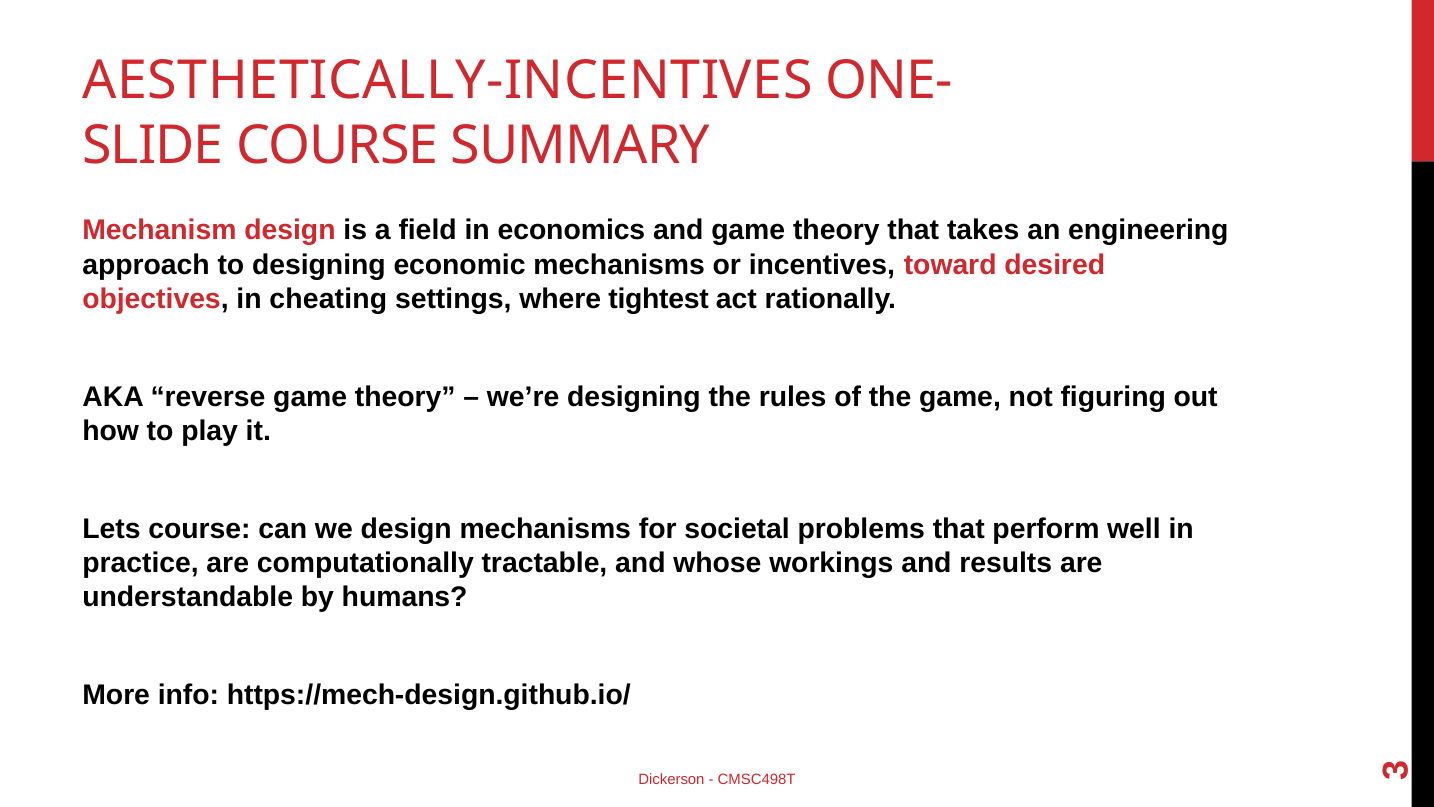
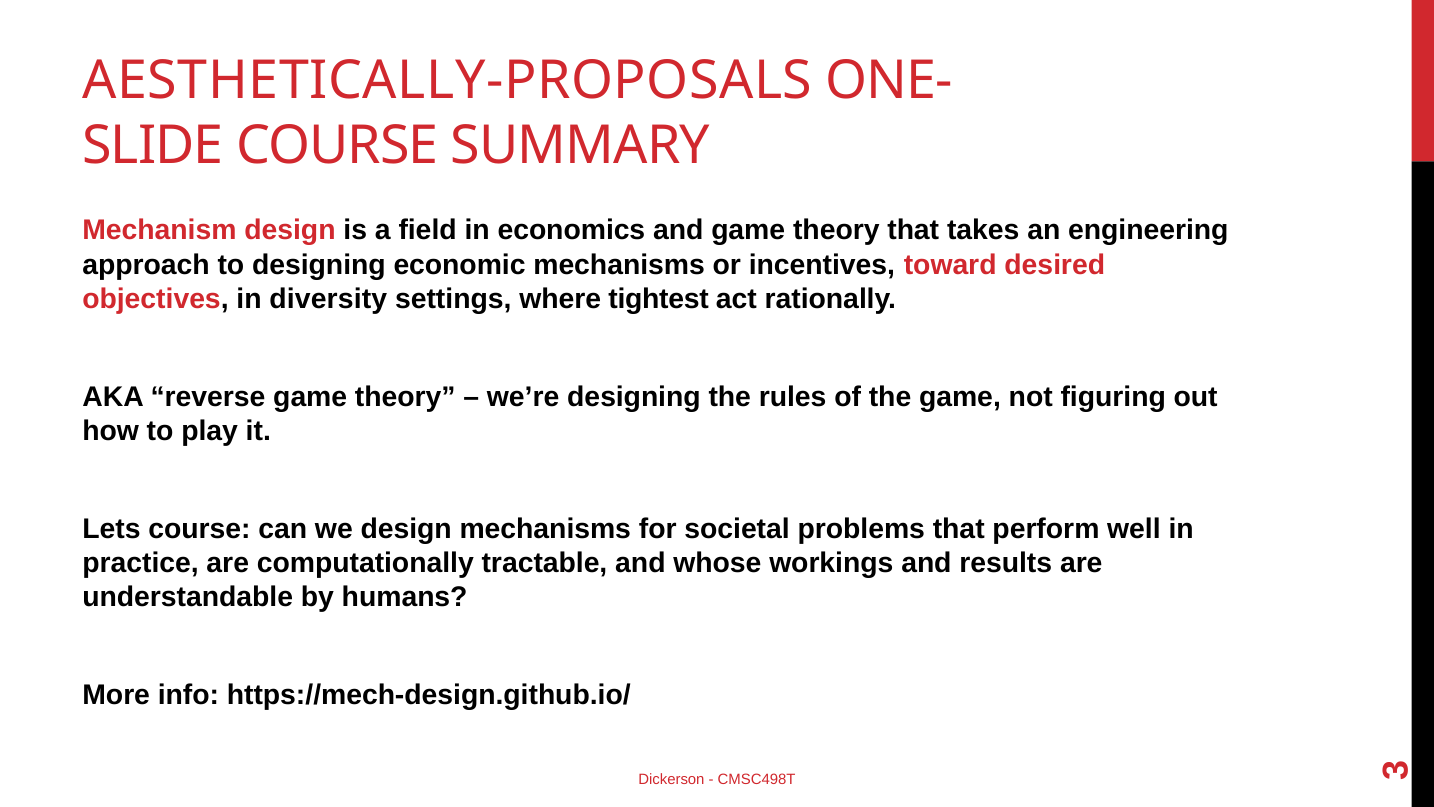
AESTHETICALLY-INCENTIVES: AESTHETICALLY-INCENTIVES -> AESTHETICALLY-PROPOSALS (448, 81)
cheating: cheating -> diversity (328, 299)
